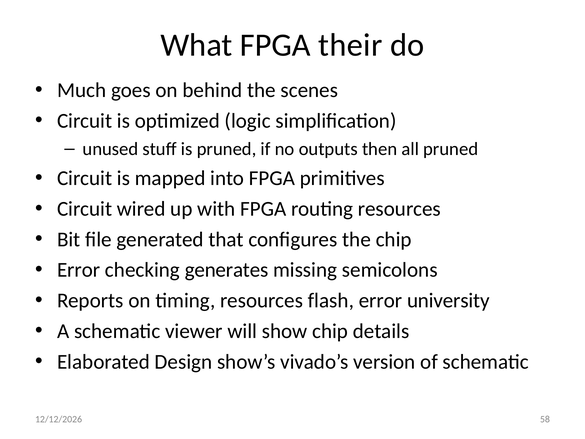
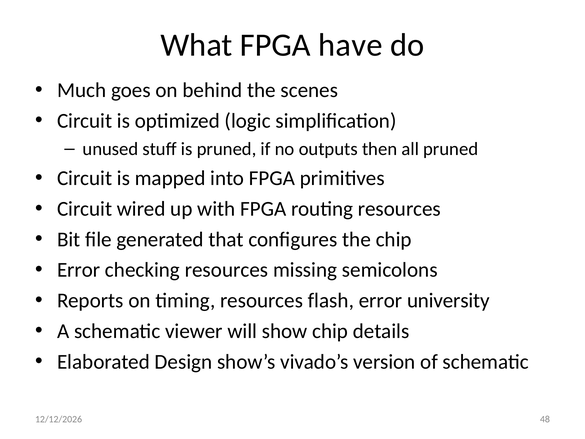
their: their -> have (350, 45)
checking generates: generates -> resources (226, 270)
58: 58 -> 48 (545, 419)
